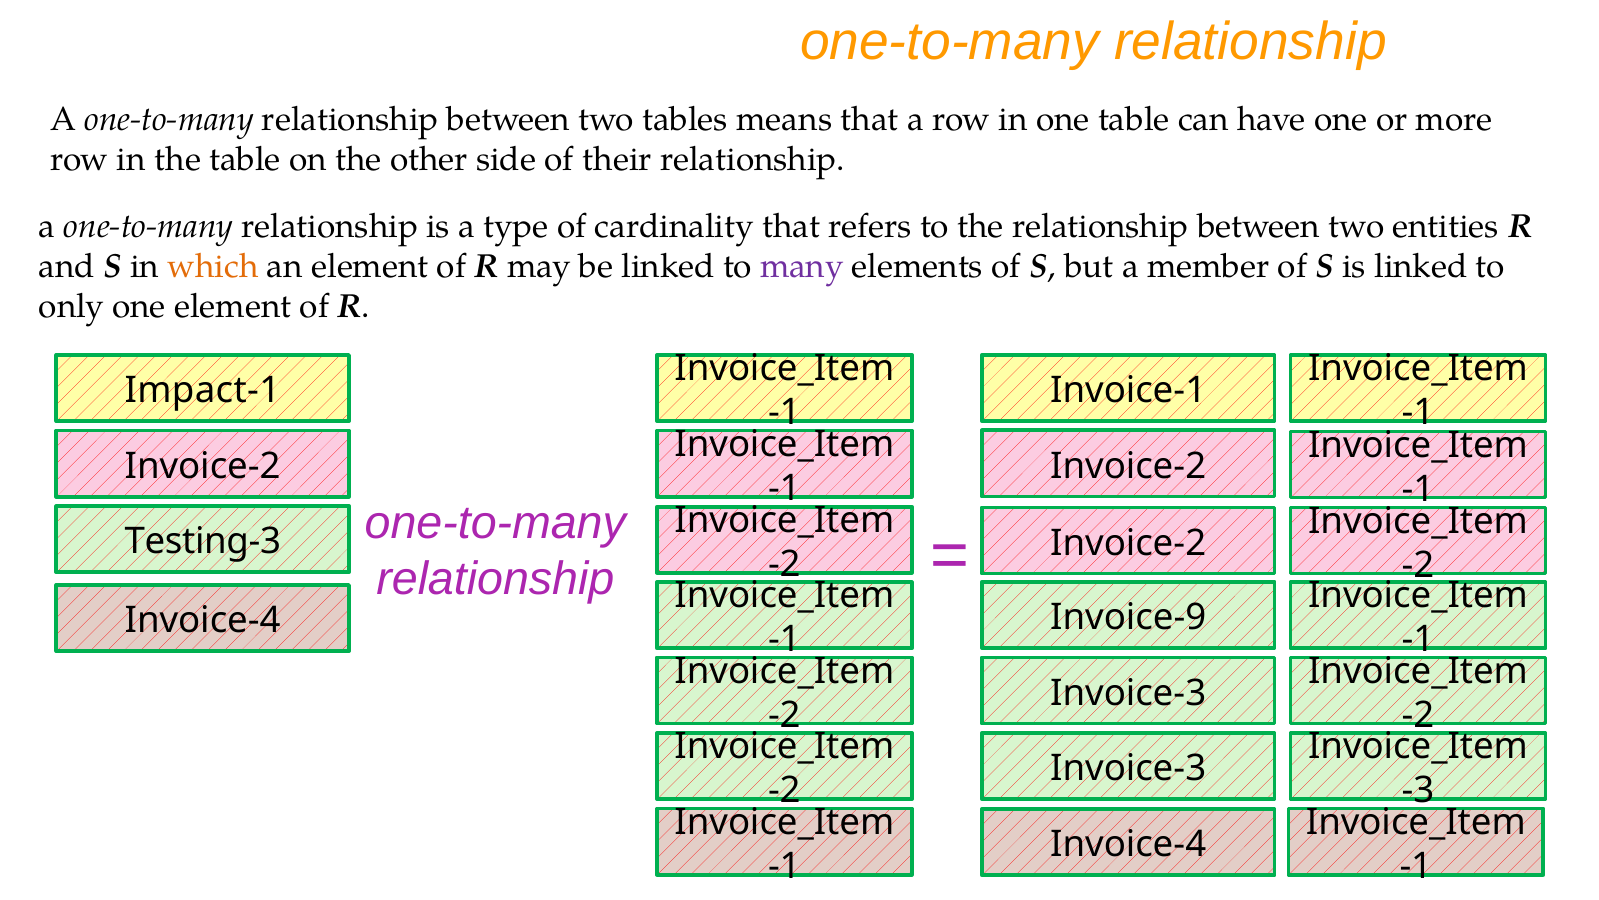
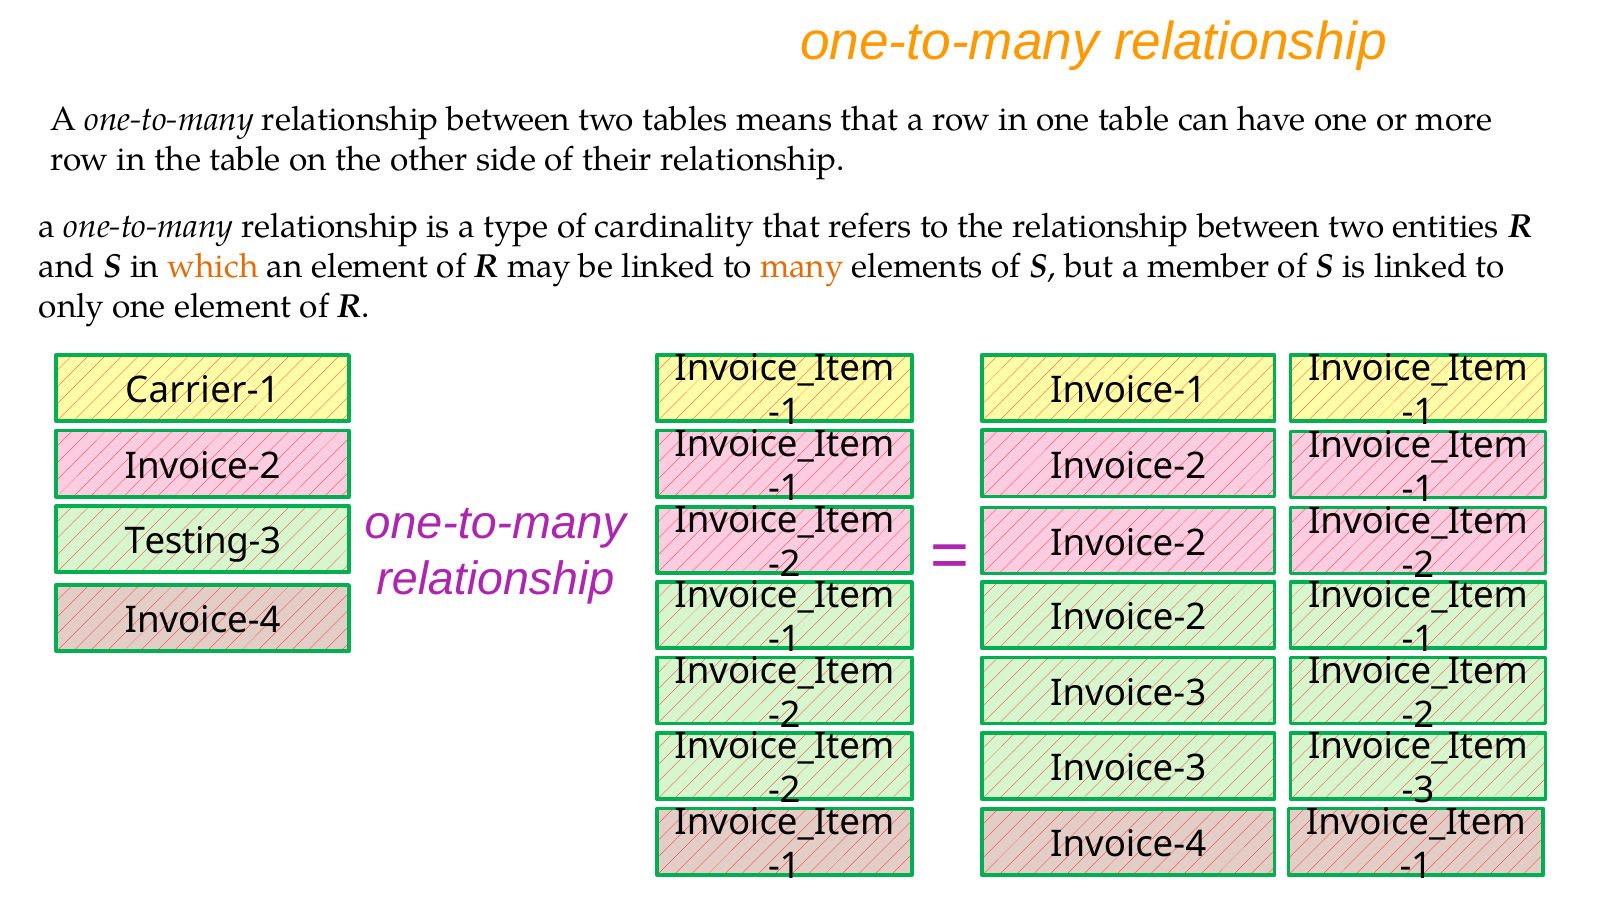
many colour: purple -> orange (802, 266)
Impact-1: Impact-1 -> Carrier-1 (202, 390)
Invoice-9: Invoice-9 -> Invoice-2 (1128, 617)
